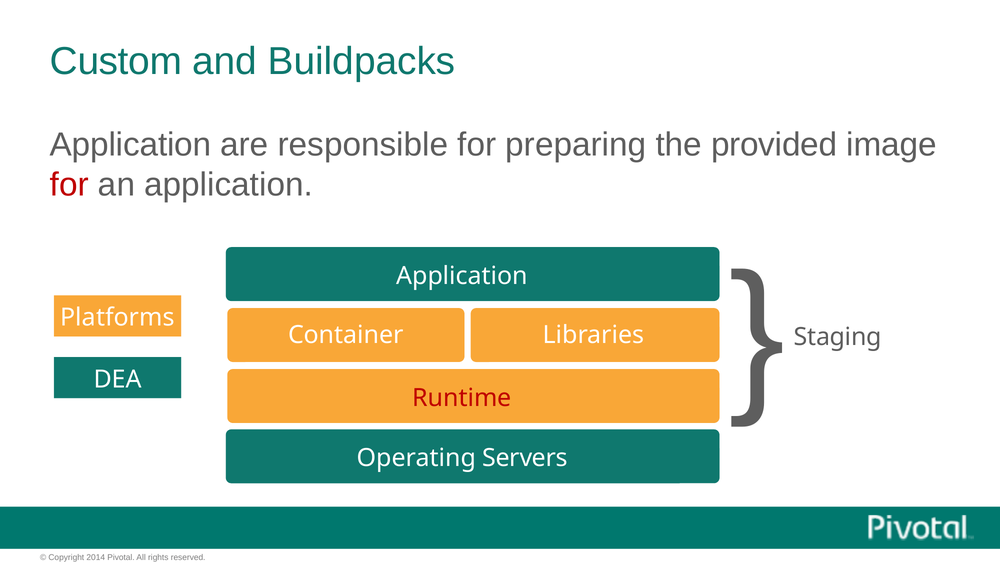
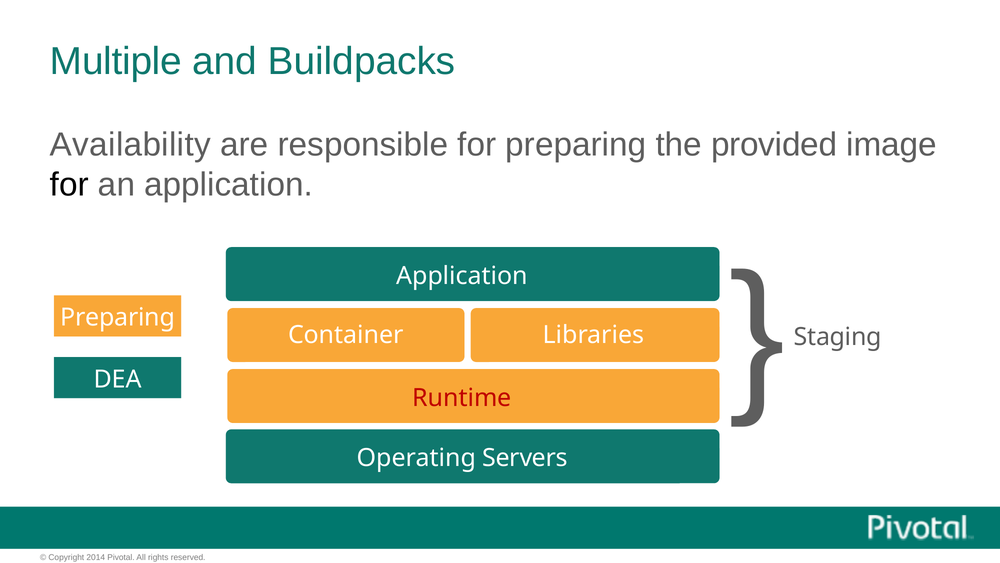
Custom: Custom -> Multiple (116, 61)
Application: Application -> Availability (130, 145)
for colour: red -> black (69, 185)
Platforms: Platforms -> Preparing (118, 317)
